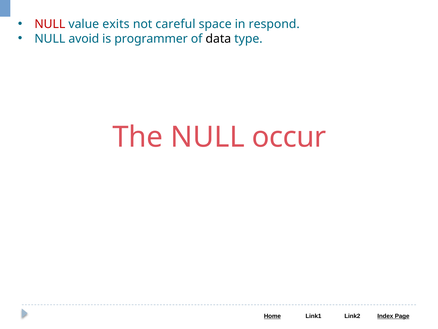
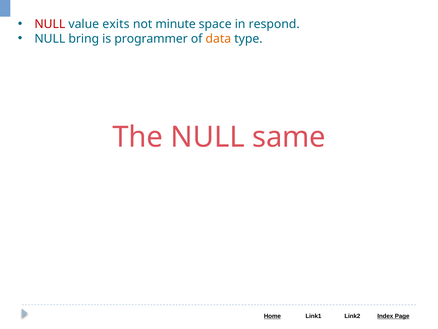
careful: careful -> minute (176, 24)
avoid: avoid -> bring (84, 39)
data colour: black -> orange (218, 39)
occur: occur -> same (289, 137)
